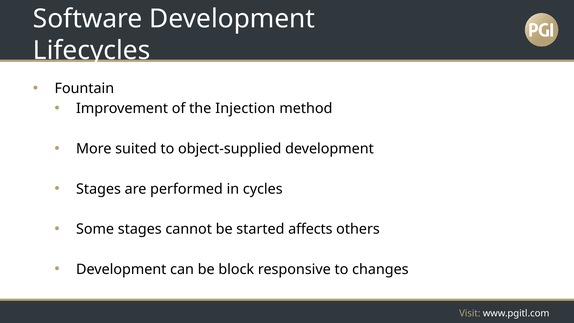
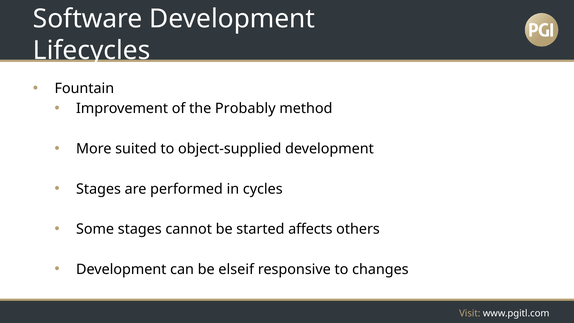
Injection: Injection -> Probably (245, 109)
block: block -> elseif (236, 269)
